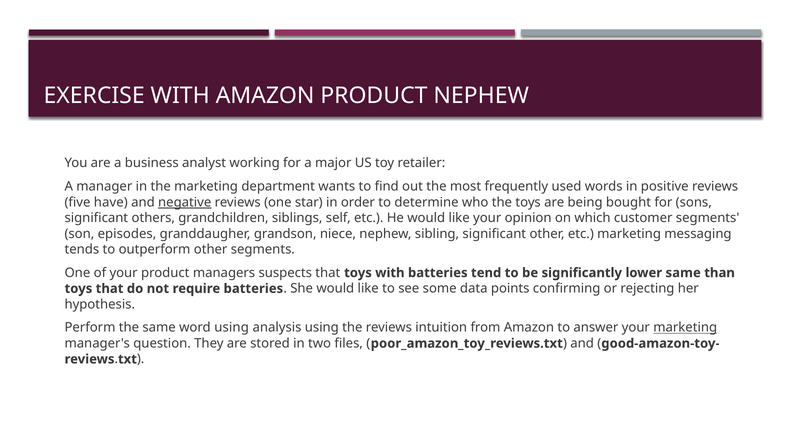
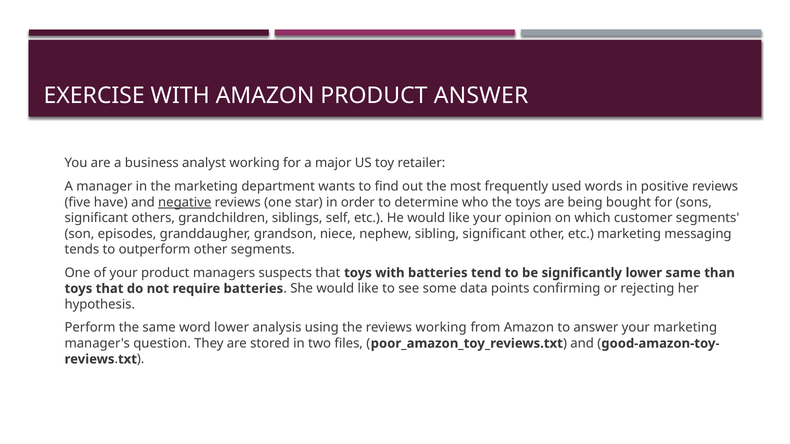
PRODUCT NEPHEW: NEPHEW -> ANSWER (481, 96)
word using: using -> lower (232, 328)
reviews intuition: intuition -> working (441, 328)
marketing underline: present -> none (685, 328)
